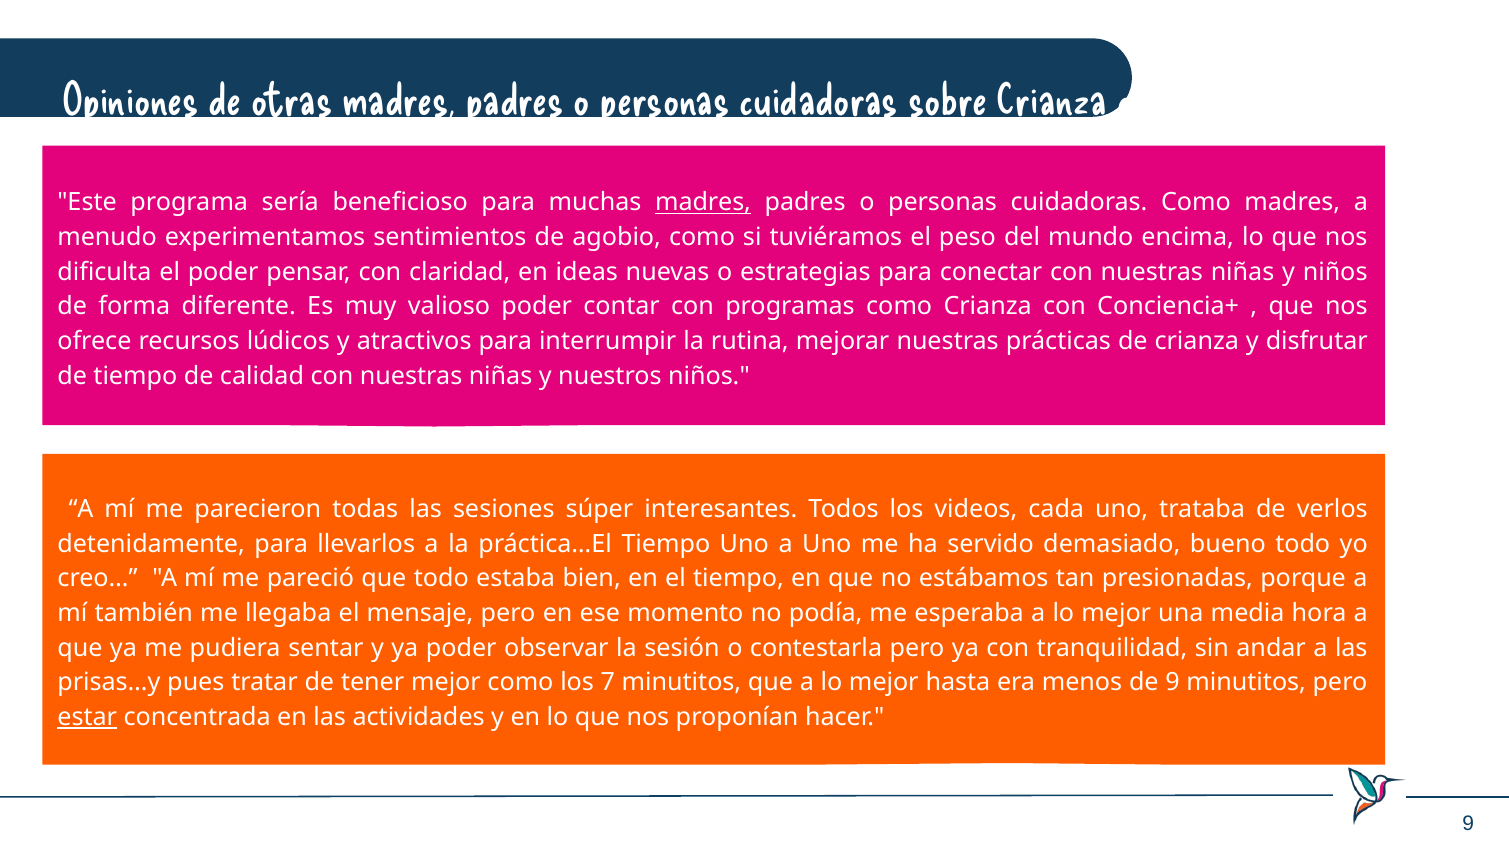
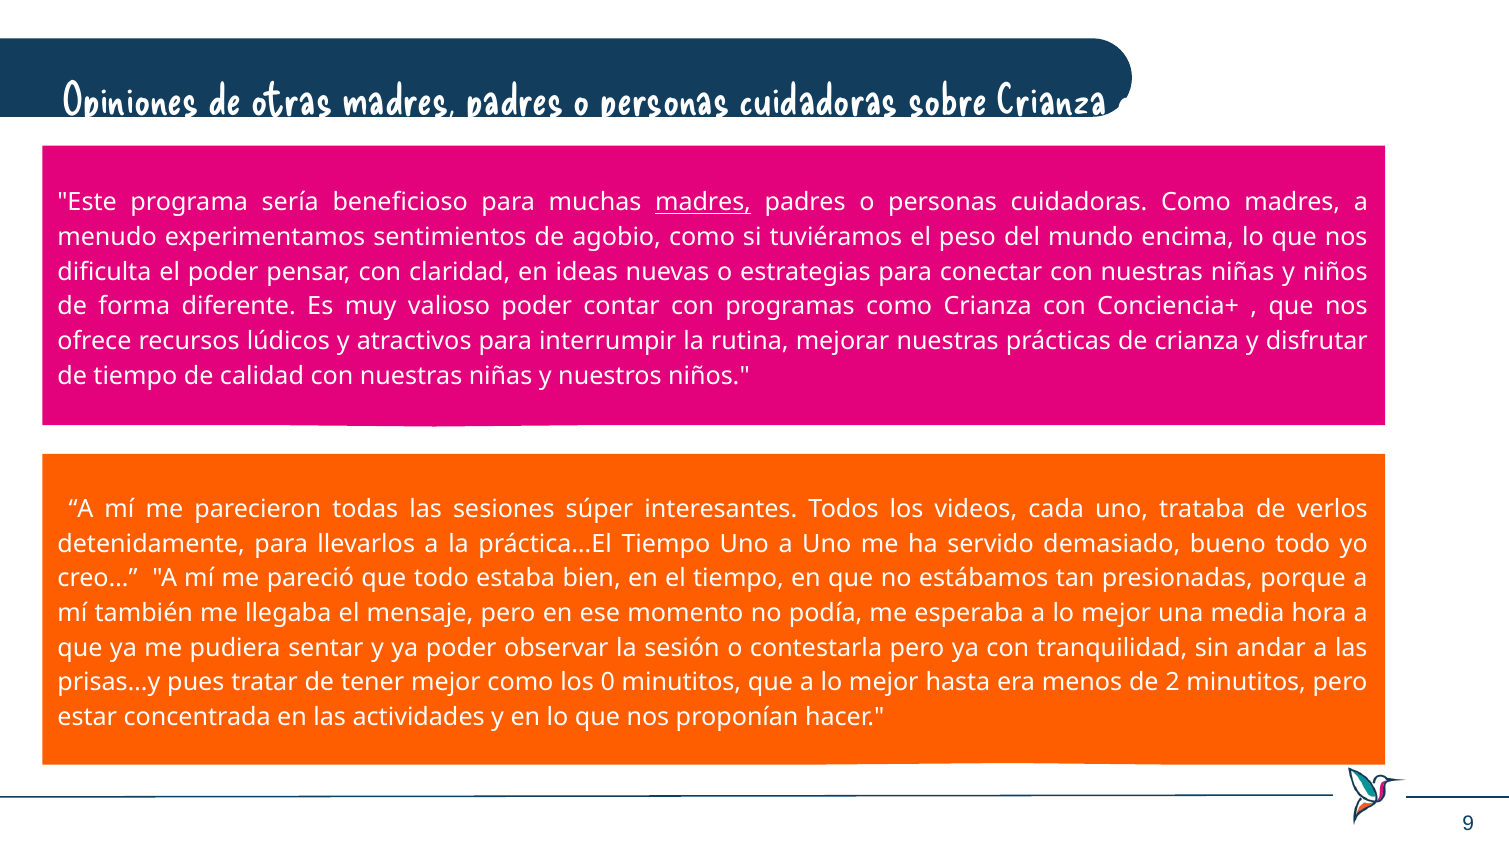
7: 7 -> 0 (608, 682)
de 9: 9 -> 2 (1173, 682)
estar underline: present -> none (87, 717)
